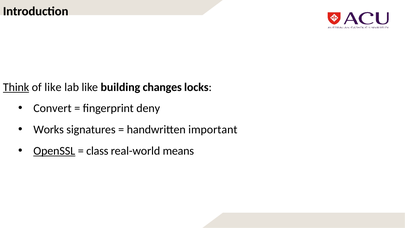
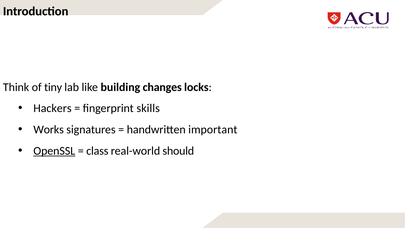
Think underline: present -> none (16, 87)
of like: like -> tiny (53, 87)
Convert: Convert -> Hackers (52, 108)
deny: deny -> skills (148, 108)
means: means -> should (178, 151)
